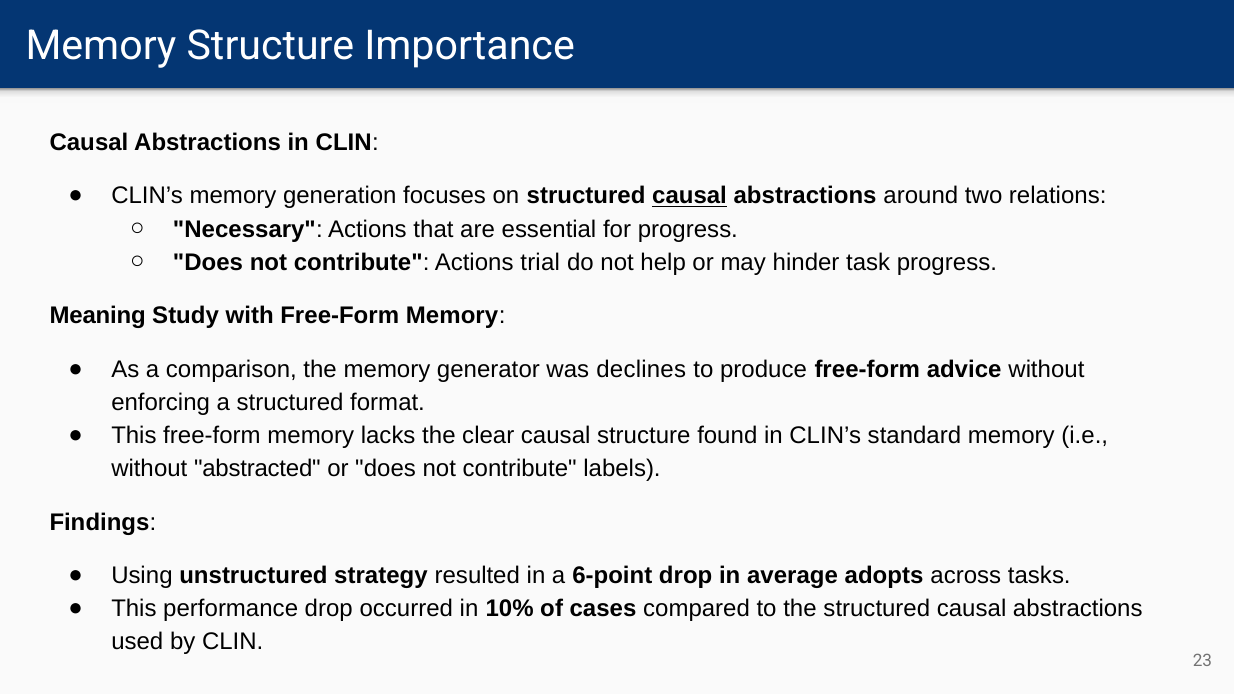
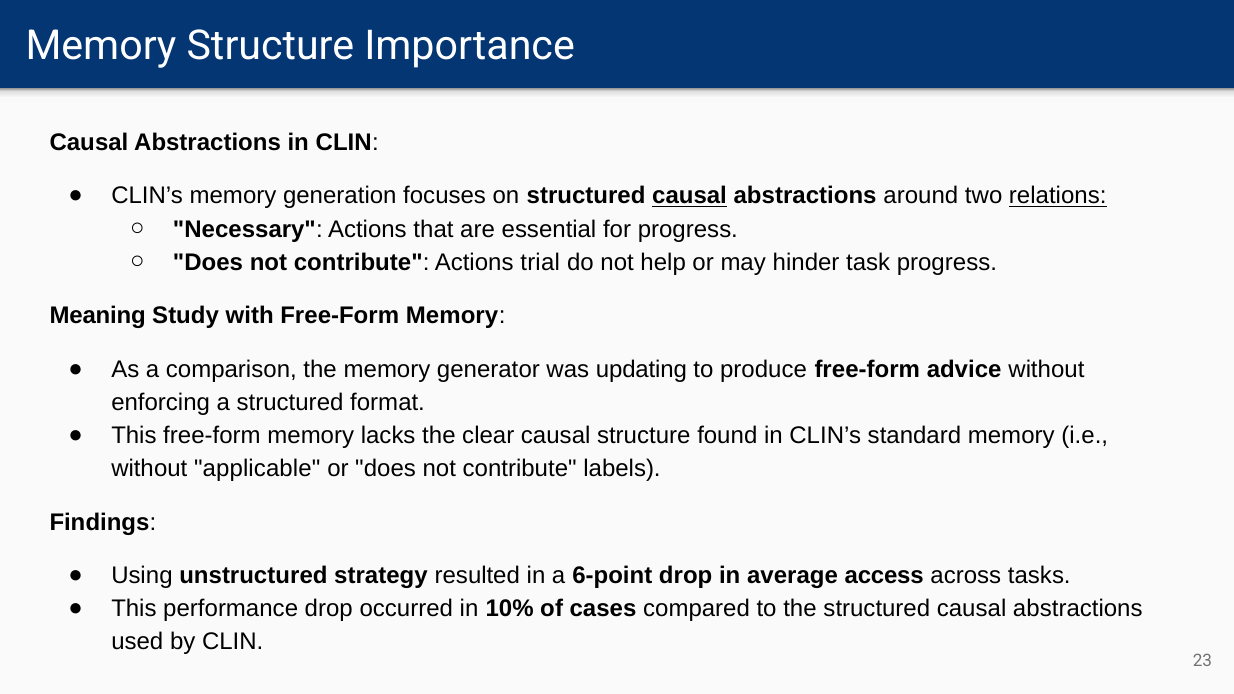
relations underline: none -> present (1058, 196)
declines: declines -> updating (641, 370)
abstracted: abstracted -> applicable (257, 469)
adopts: adopts -> access (884, 576)
